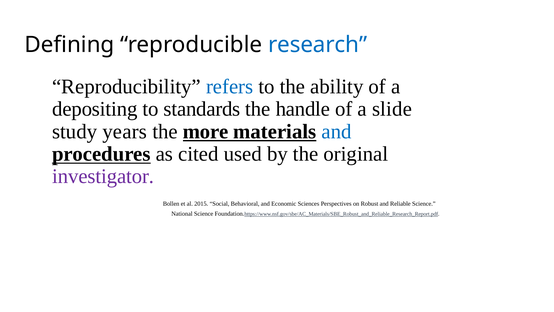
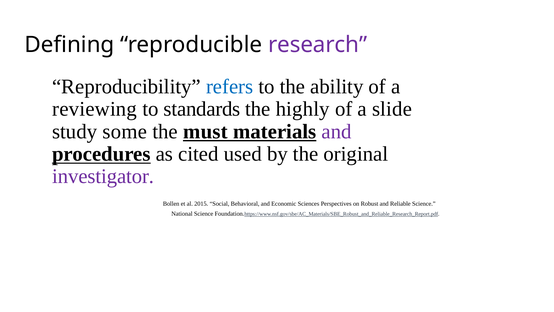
research colour: blue -> purple (318, 45)
depositing: depositing -> reviewing (95, 109)
handle: handle -> highly (303, 109)
years: years -> some (125, 131)
more: more -> must (205, 131)
and colour: blue -> purple (336, 131)
